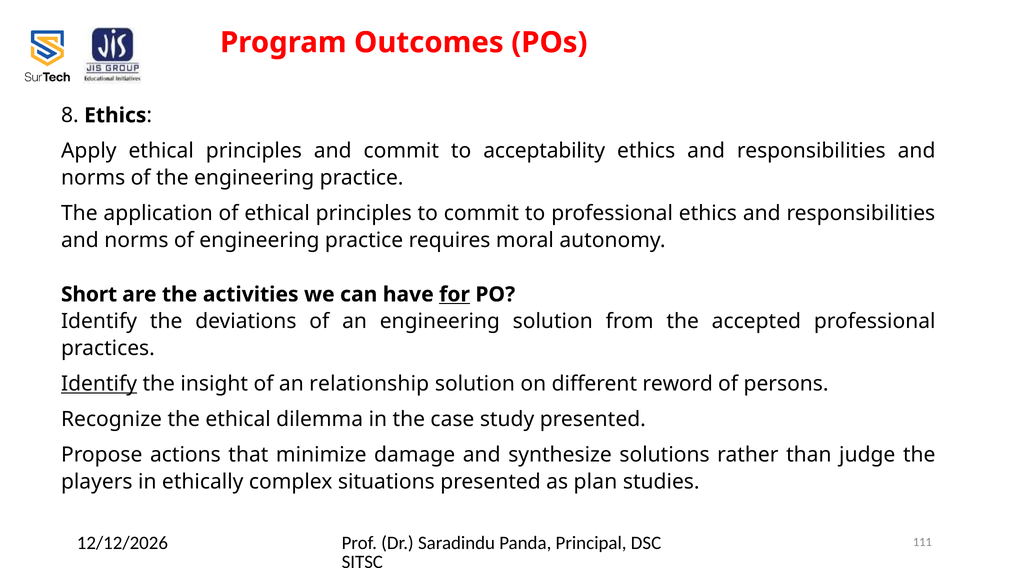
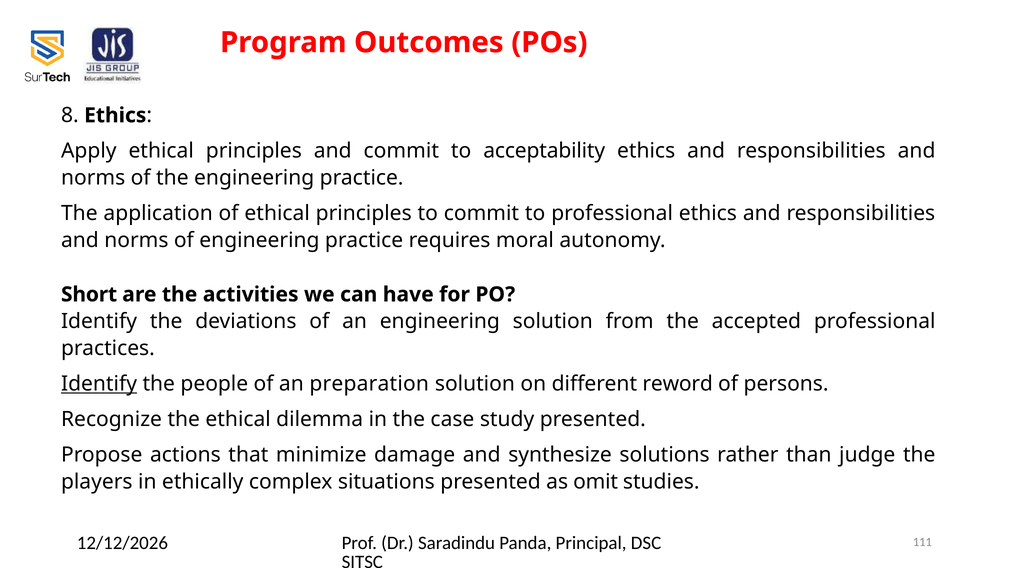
for underline: present -> none (455, 294)
insight: insight -> people (214, 384)
relationship: relationship -> preparation (369, 384)
plan: plan -> omit (596, 481)
